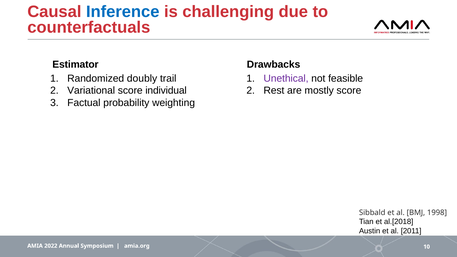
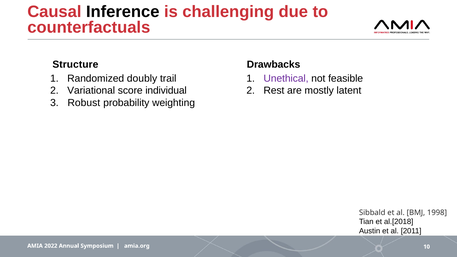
Inference colour: blue -> black (123, 12)
Estimator: Estimator -> Structure (75, 65)
mostly score: score -> latent (349, 91)
Factual: Factual -> Robust (84, 103)
